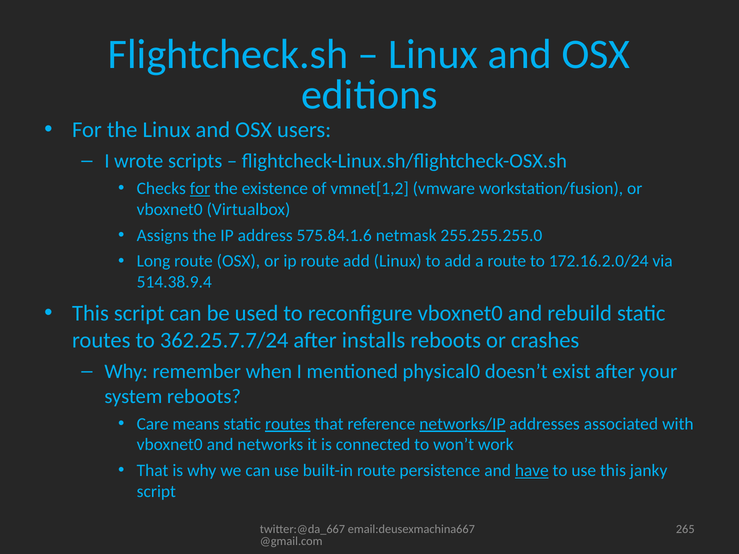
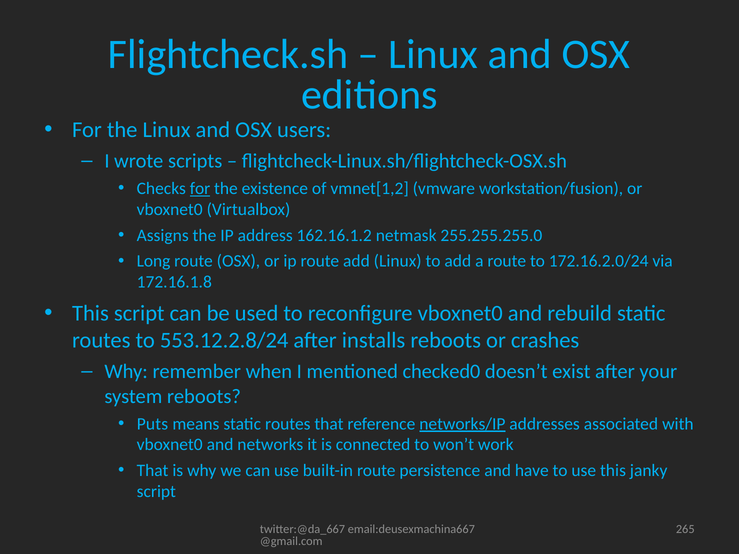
575.84.1.6: 575.84.1.6 -> 162.16.1.2 (334, 235)
514.38.9.4: 514.38.9.4 -> 172.16.1.8 (174, 282)
362.25.7.7/24: 362.25.7.7/24 -> 553.12.2.8/24 (224, 340)
physical0: physical0 -> checked0 (441, 372)
Care: Care -> Puts (152, 424)
routes underline: present -> none (288, 424)
have underline: present -> none (532, 471)
